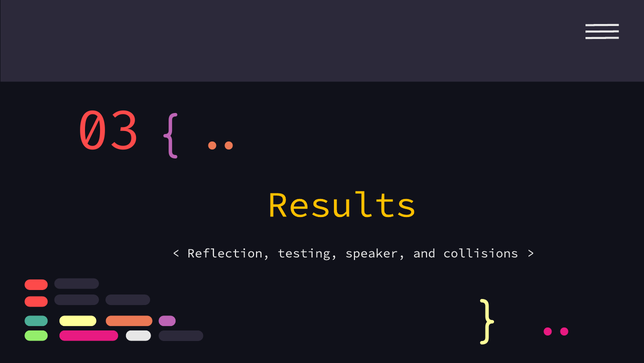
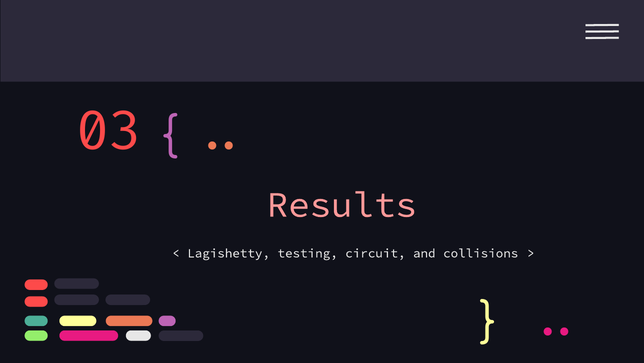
Results colour: yellow -> pink (342, 204)
Reflection: Reflection -> Lagishetty (229, 253)
speaker: speaker -> circuit (375, 253)
